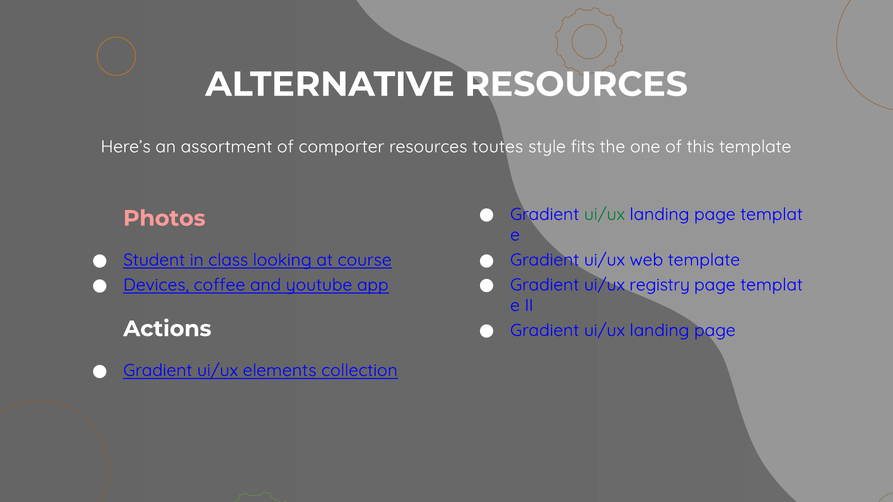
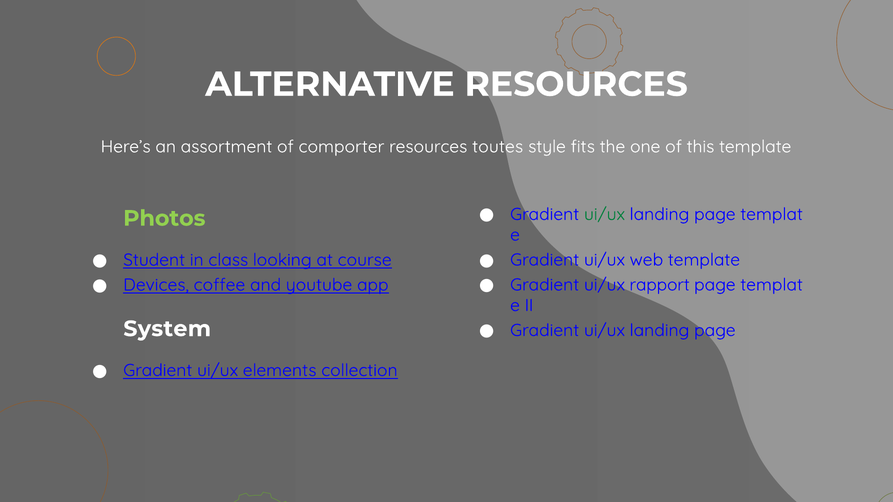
Photos colour: pink -> light green (164, 219)
registry: registry -> rapport (660, 285)
Actions: Actions -> System (167, 329)
